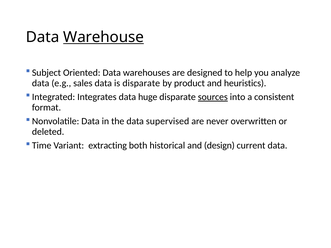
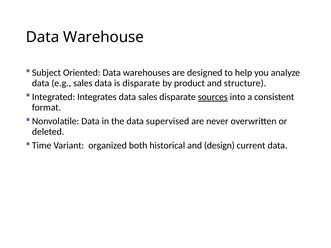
Warehouse underline: present -> none (104, 37)
heuristics: heuristics -> structure (245, 83)
data huge: huge -> sales (148, 97)
extracting: extracting -> organized (108, 146)
